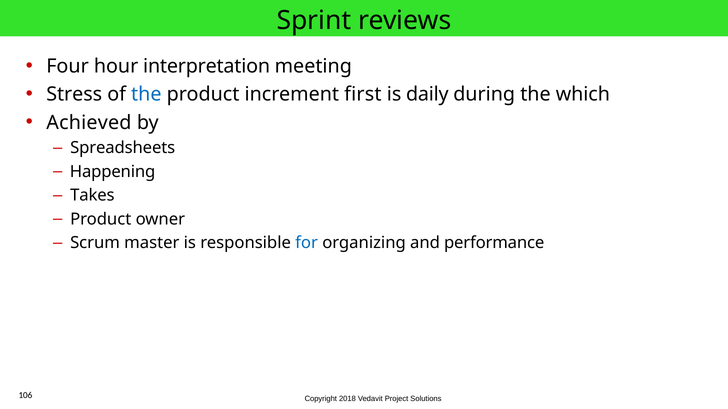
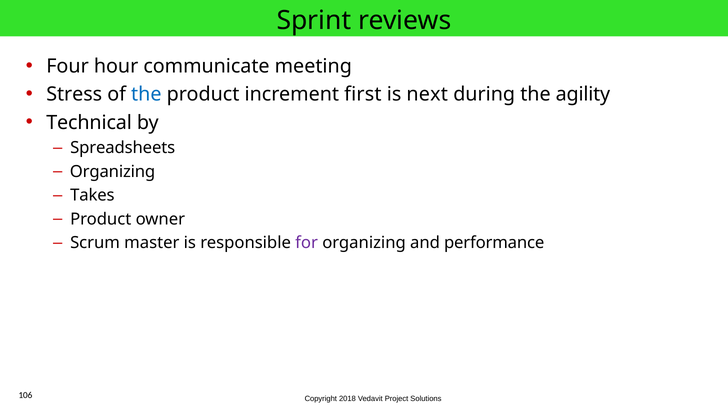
interpretation: interpretation -> communicate (207, 66)
daily: daily -> next (427, 94)
which: which -> agility (583, 94)
Achieved: Achieved -> Technical (89, 123)
Happening: Happening -> Organizing (113, 172)
for colour: blue -> purple (307, 243)
